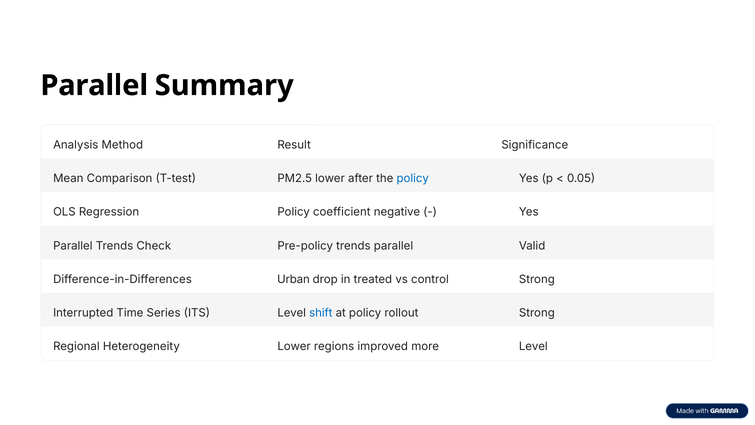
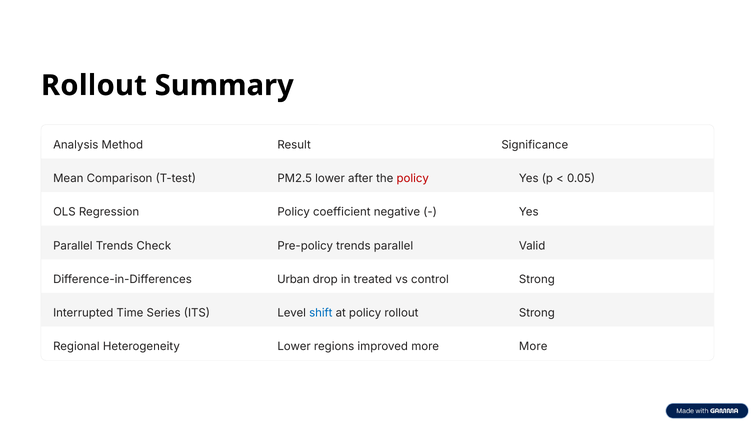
Parallel: Parallel -> Rollout (94, 85)
policy colour: blue -> red (413, 178)
Level: Level -> More (533, 346)
